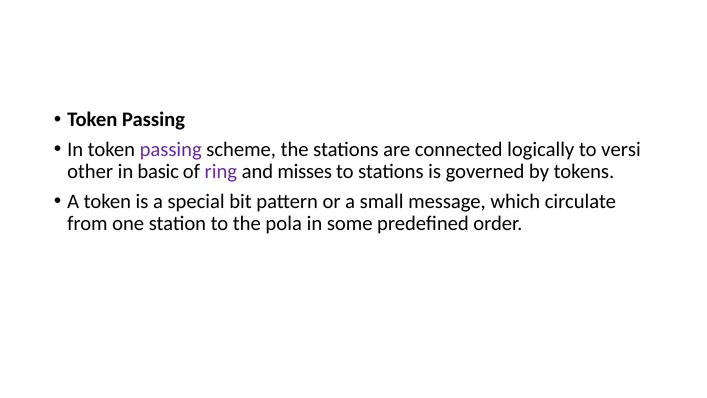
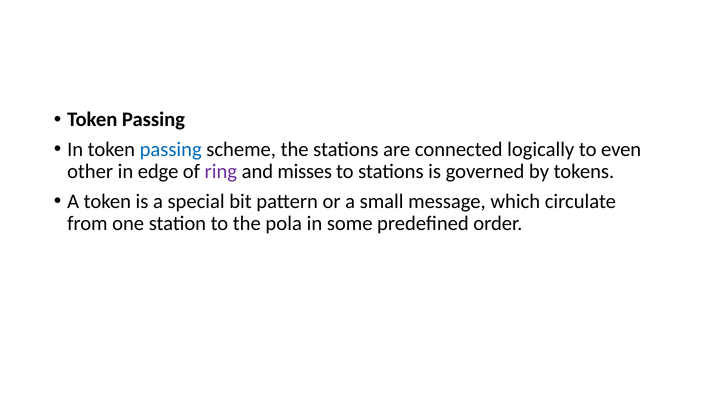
passing colour: purple -> blue (171, 149)
versi: versi -> even (621, 149)
basic: basic -> edge (158, 171)
